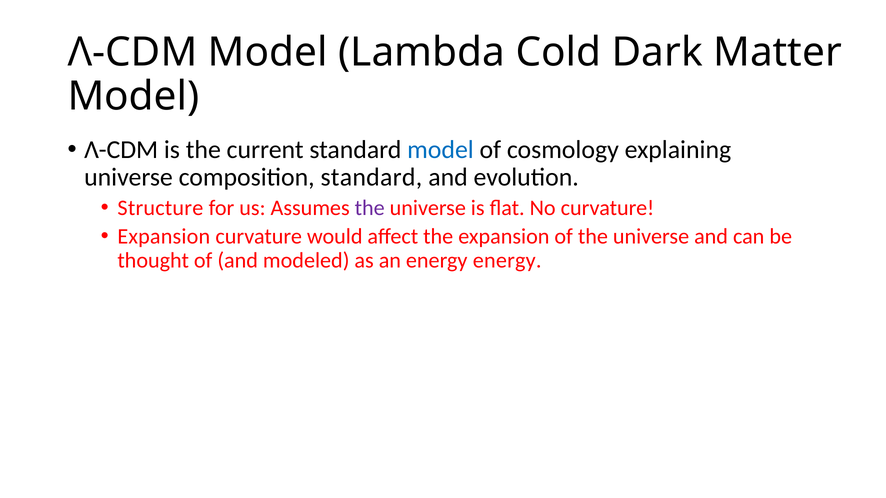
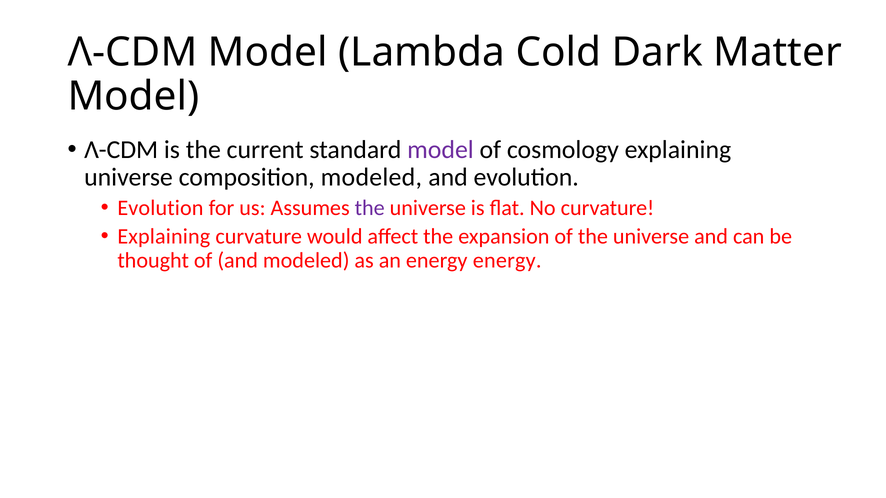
model colour: blue -> purple (441, 150)
composition standard: standard -> modeled (371, 178)
Structure: Structure -> Evolution (160, 208)
Expansion: Expansion -> Explaining (164, 237)
